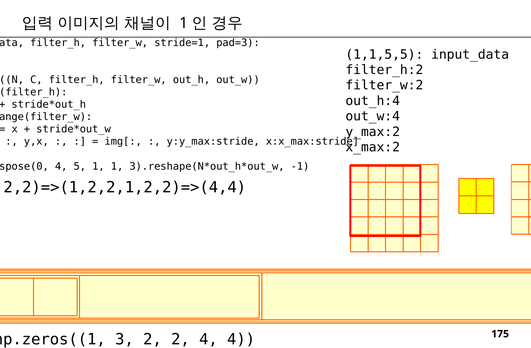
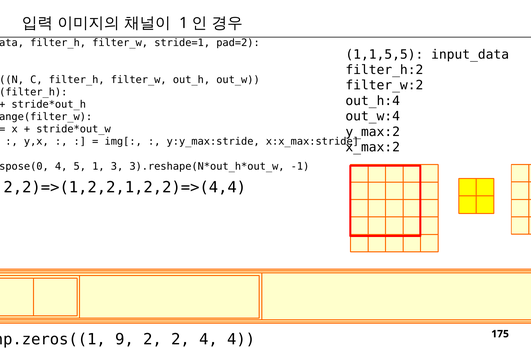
pad=3: pad=3 -> pad=2 (238, 43)
1 1: 1 -> 3 (117, 167)
3: 3 -> 9 (124, 340)
